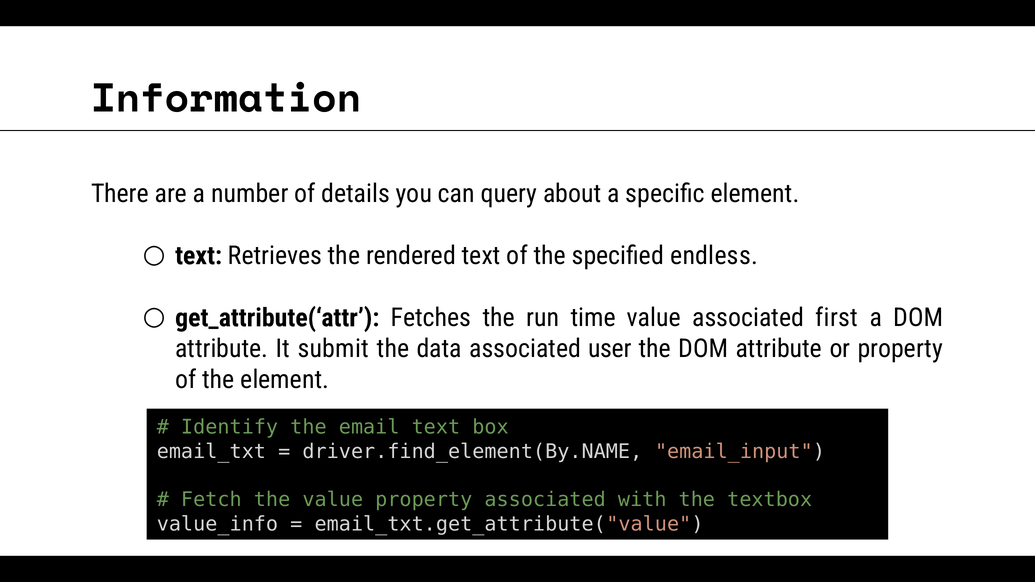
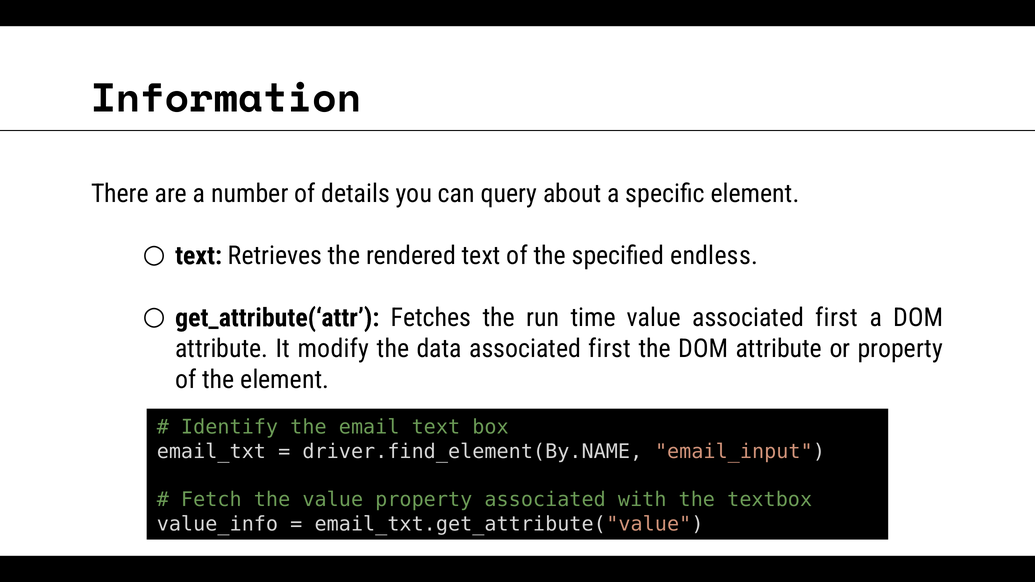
submit: submit -> modify (333, 349)
data associated user: user -> first (610, 349)
